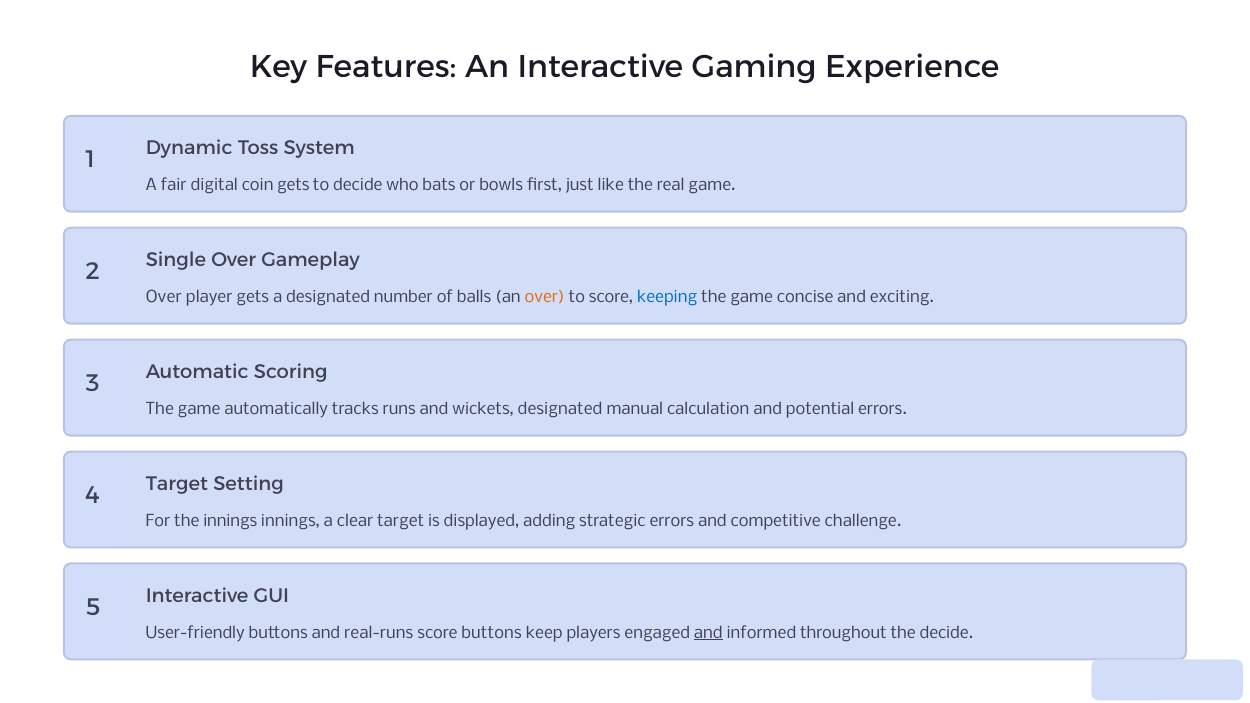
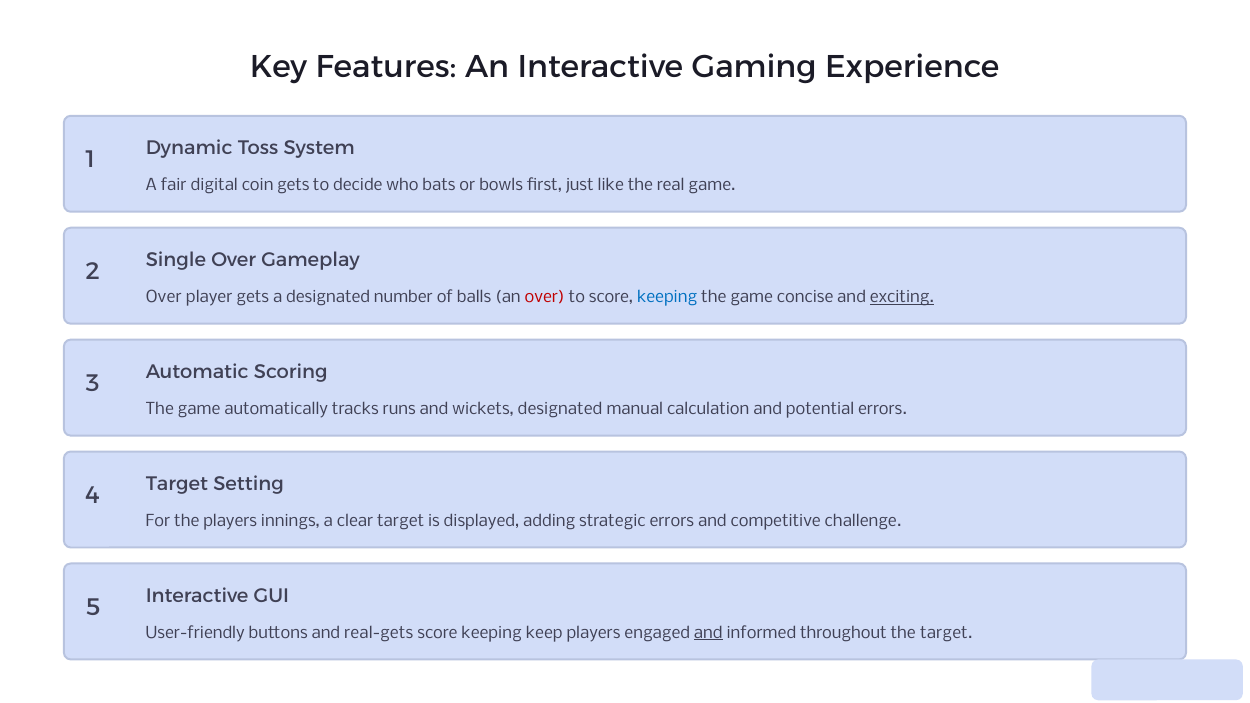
over colour: orange -> red (545, 297)
exciting underline: none -> present (902, 297)
the innings: innings -> players (230, 521)
real-runs: real-runs -> real-gets (379, 633)
buttons: buttons -> keeping (492, 633)
the decide: decide -> target (946, 633)
